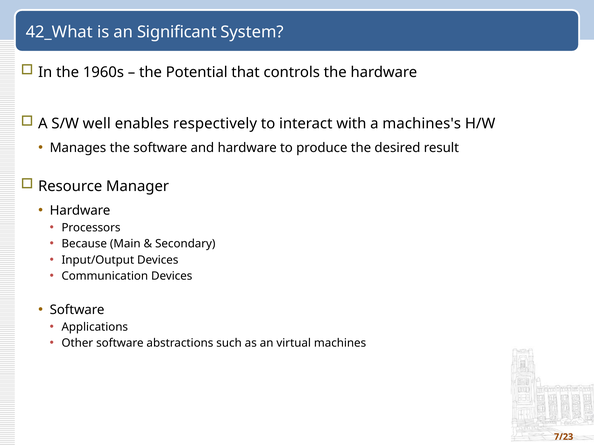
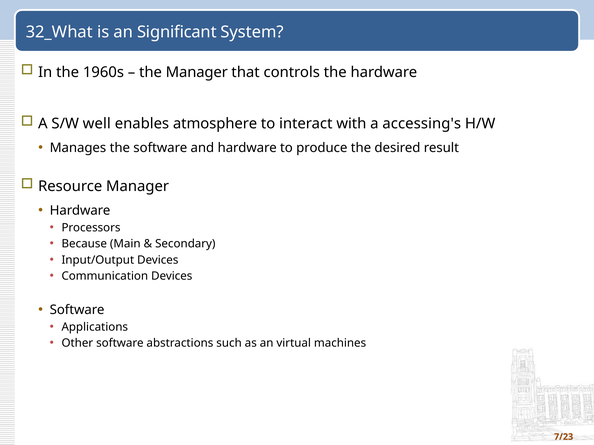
42_What: 42_What -> 32_What (59, 32)
the Potential: Potential -> Manager (197, 72)
respectively: respectively -> atmosphere (215, 124)
machines's: machines's -> accessing's (422, 124)
